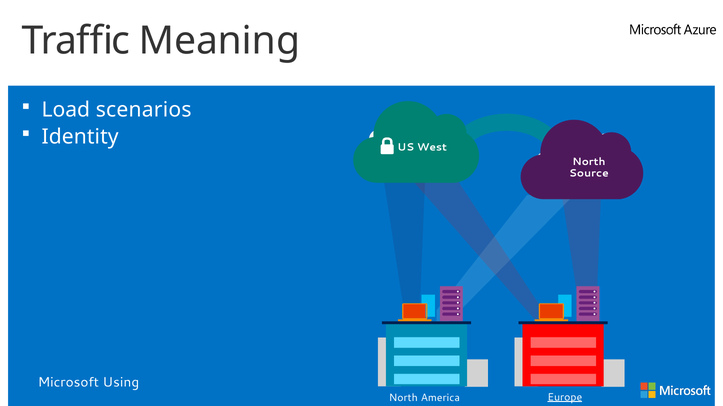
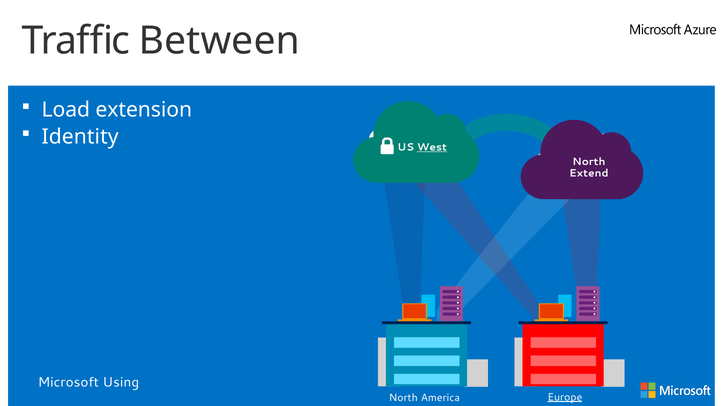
Meaning: Meaning -> Between (219, 41)
scenarios: scenarios -> extension (144, 110)
West underline: none -> present (432, 147)
Source: Source -> Extend (589, 174)
